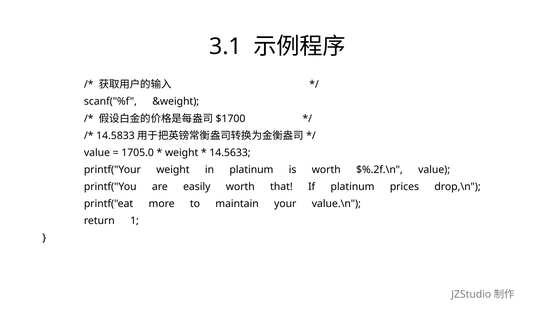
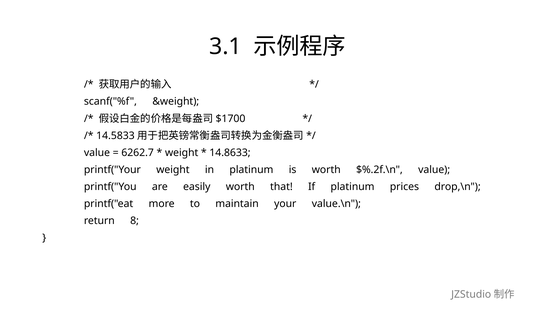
1705.0: 1705.0 -> 6262.7 (138, 153)
14.5633: 14.5633 -> 14.8633 (230, 153)
1: 1 -> 8 (135, 221)
